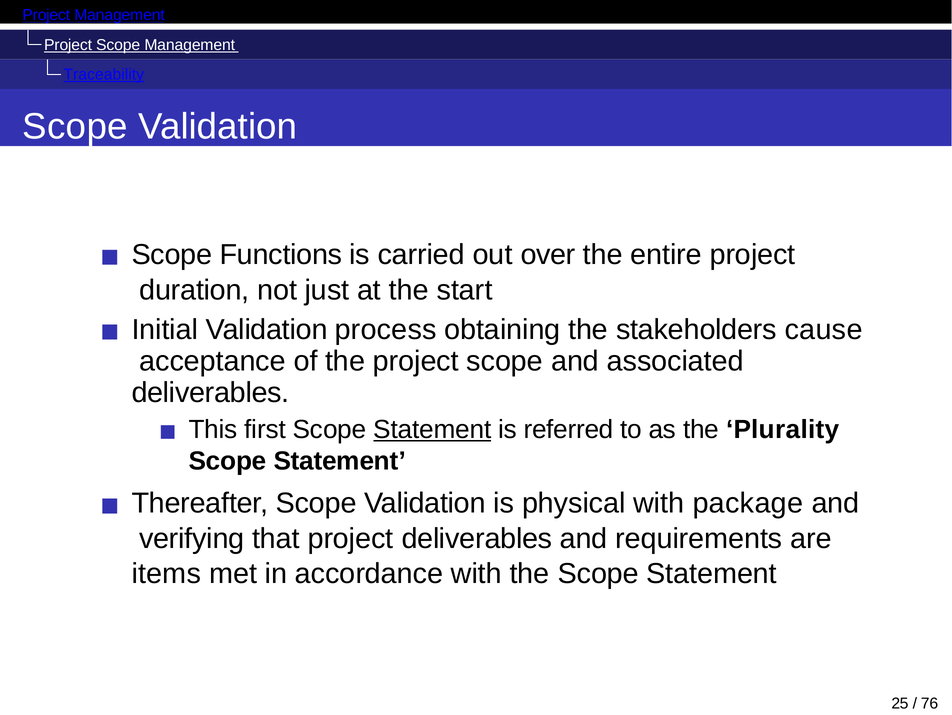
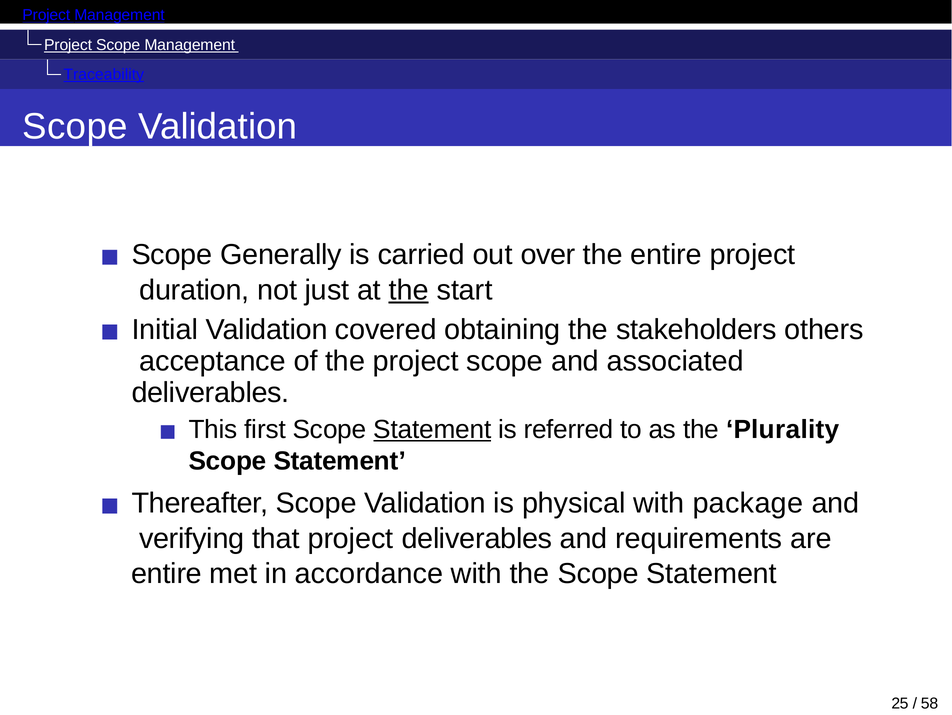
Functions: Functions -> Generally (281, 255)
the underline: none -> present (409, 290)
process: process -> covered (386, 330)
cause: cause -> others (824, 330)
items: items -> entire (167, 574)
76: 76 -> 58 (929, 703)
